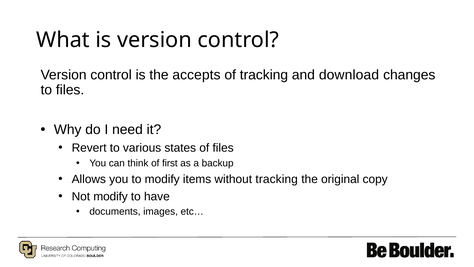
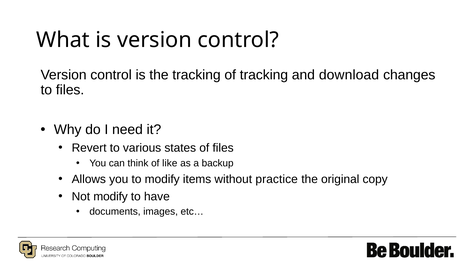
the accepts: accepts -> tracking (197, 75)
first: first -> like (170, 163)
without tracking: tracking -> practice (277, 179)
